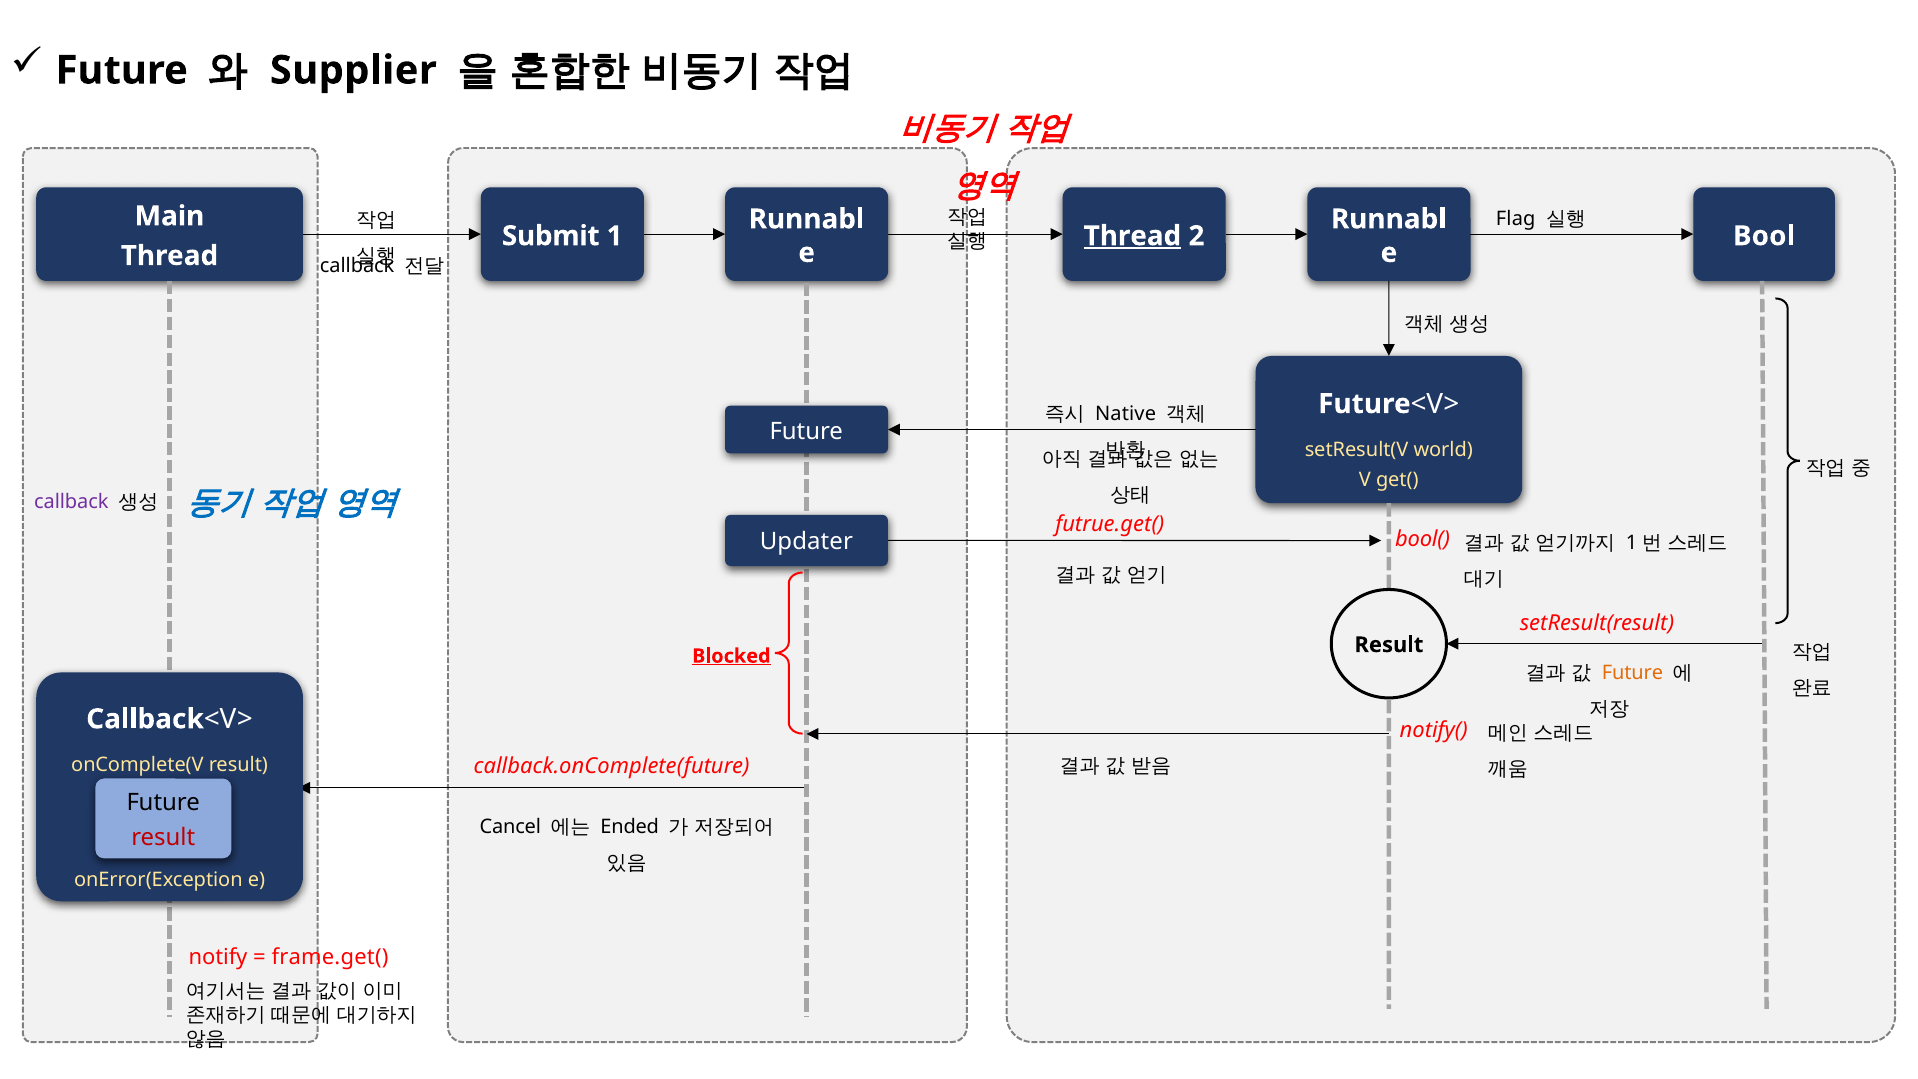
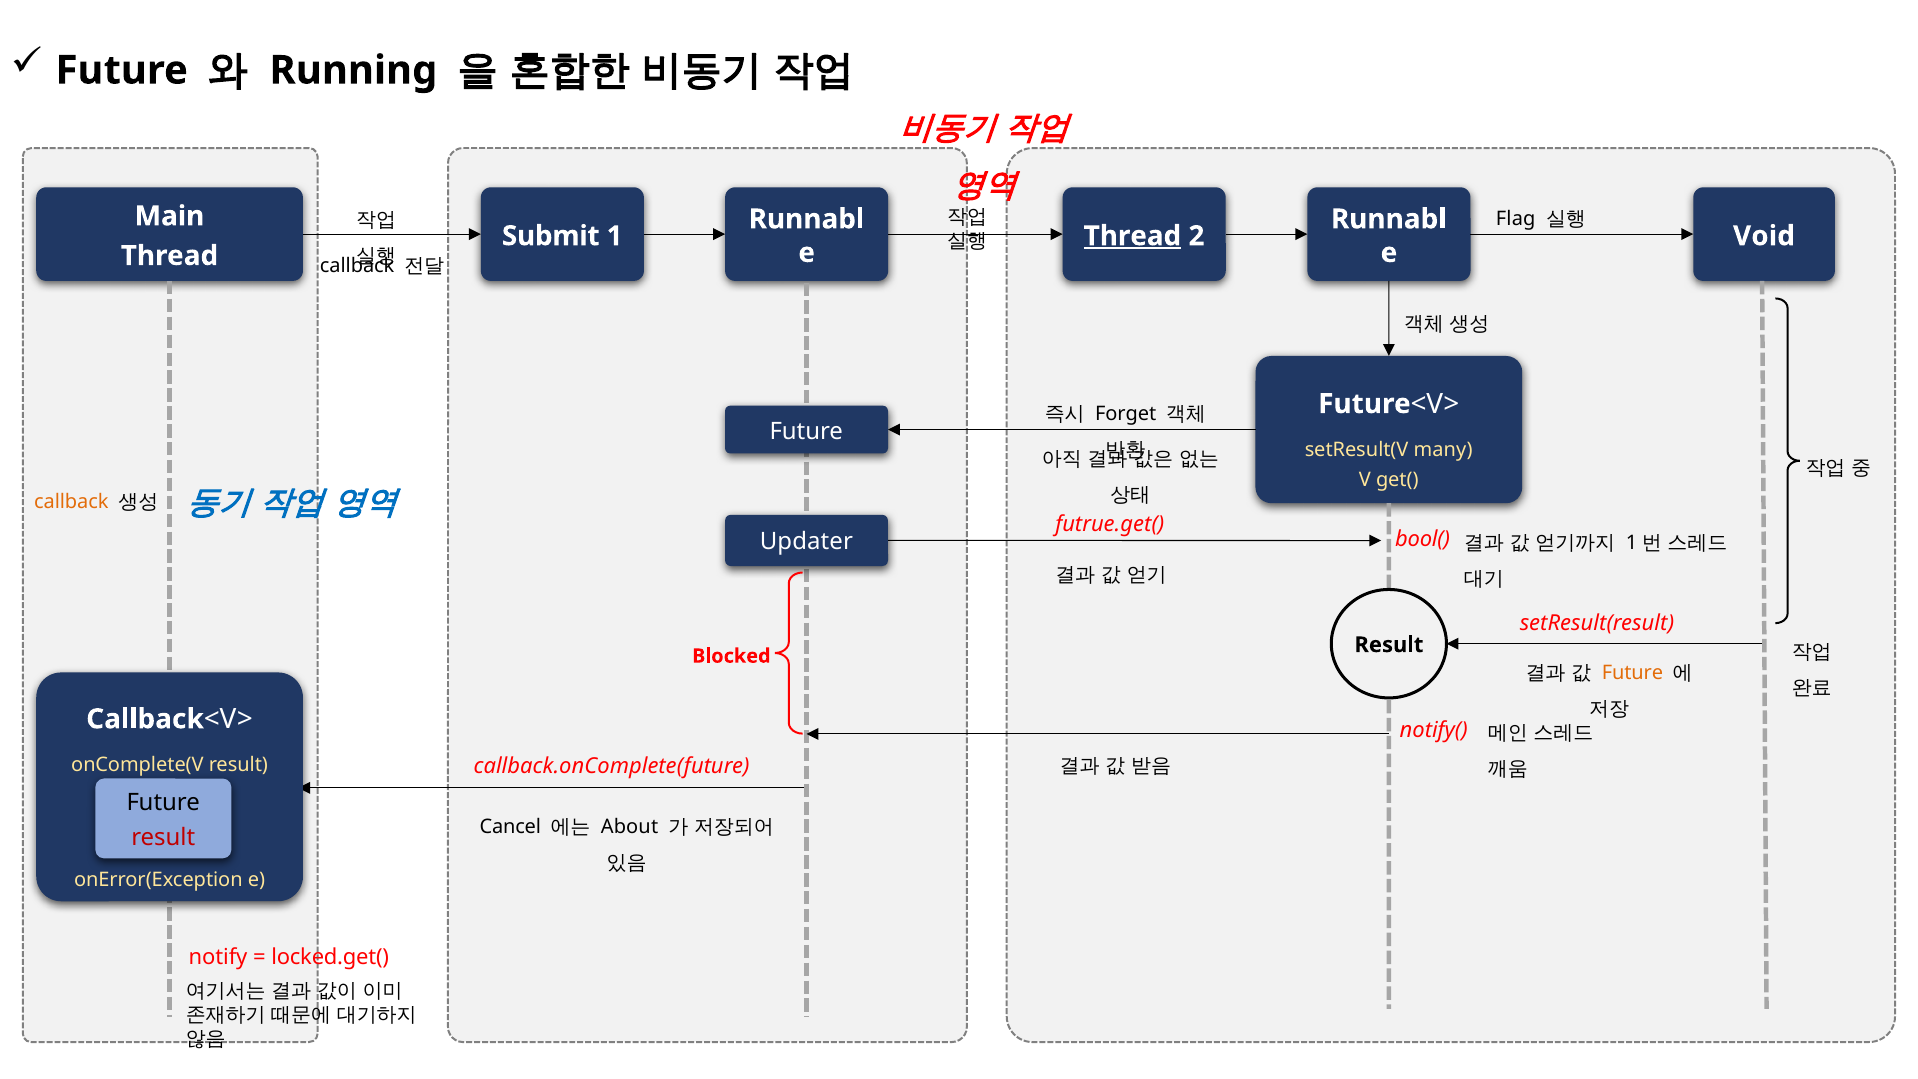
Supplier: Supplier -> Running (353, 70)
Bool: Bool -> Void (1764, 236)
Native: Native -> Forget (1126, 414)
world: world -> many (1443, 450)
callback colour: purple -> orange (71, 502)
Blocked underline: present -> none (731, 656)
Ended: Ended -> About (630, 826)
frame.get(: frame.get( -> locked.get( (330, 957)
